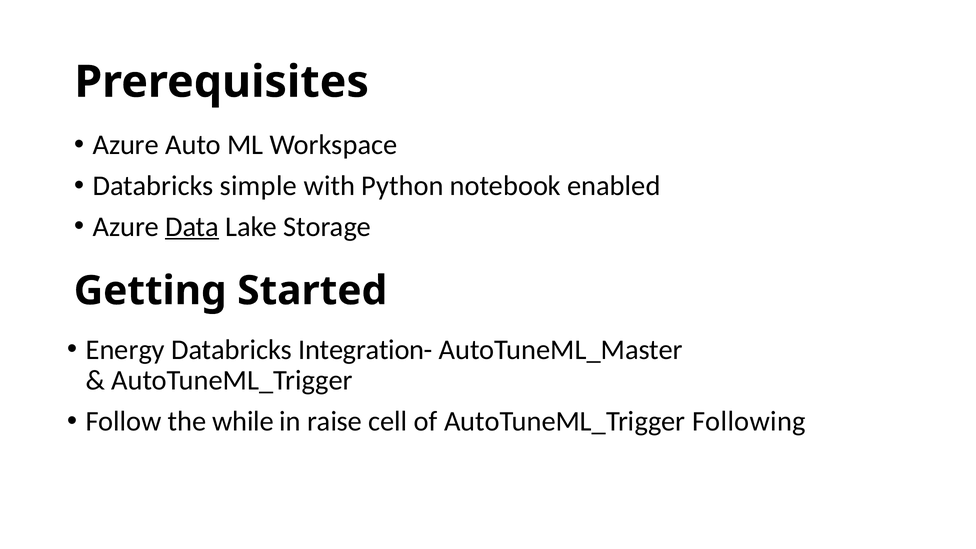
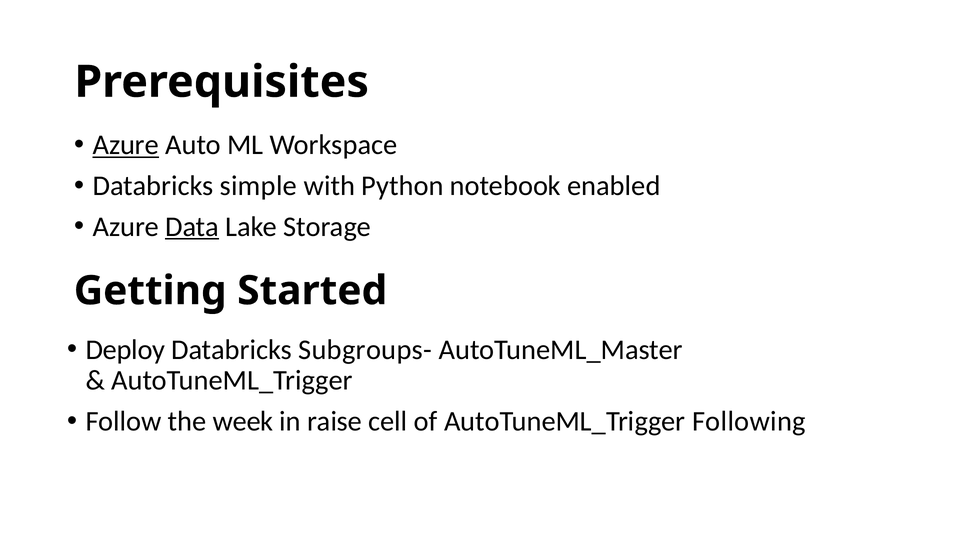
Azure underline: none -> present (126, 145)
Energy: Energy -> Deploy (125, 350)
Integration-: Integration- -> Subgroups- (365, 350)
while: while -> week (243, 421)
